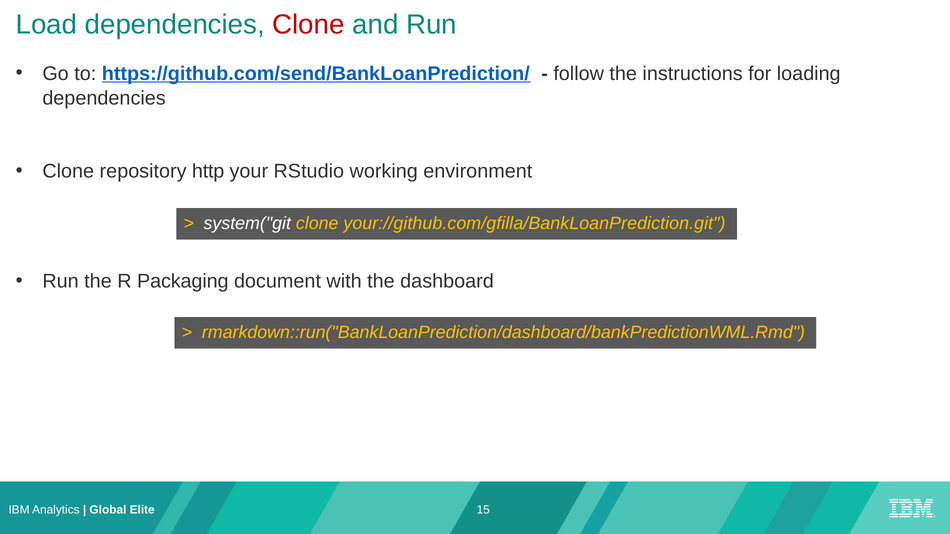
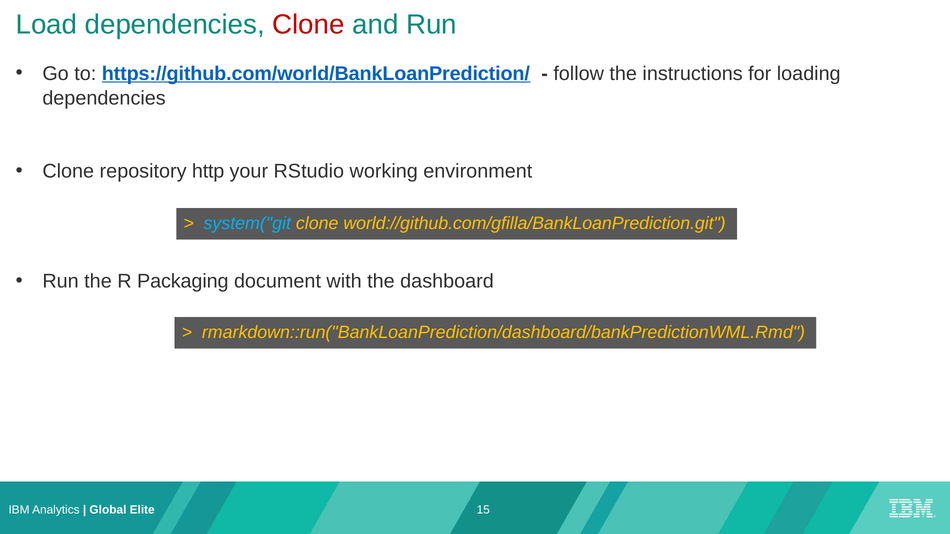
https://github.com/send/BankLoanPrediction/: https://github.com/send/BankLoanPrediction/ -> https://github.com/world/BankLoanPrediction/ (316, 74)
system("git colour: white -> light blue (247, 224)
your://github.com/gfilla/BankLoanPrediction.git: your://github.com/gfilla/BankLoanPrediction.git -> world://github.com/gfilla/BankLoanPrediction.git (535, 224)
